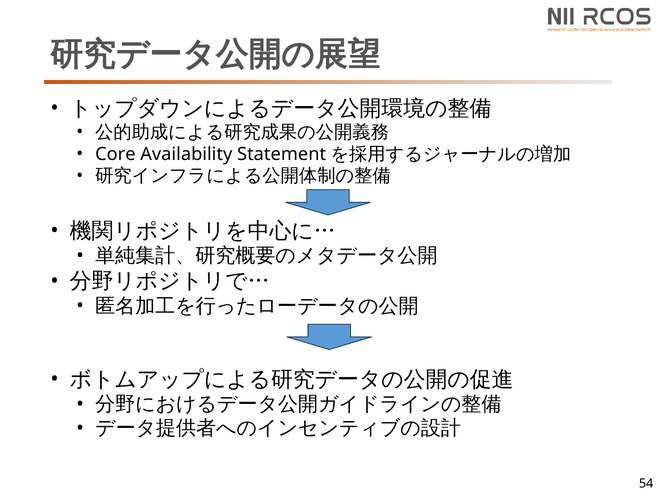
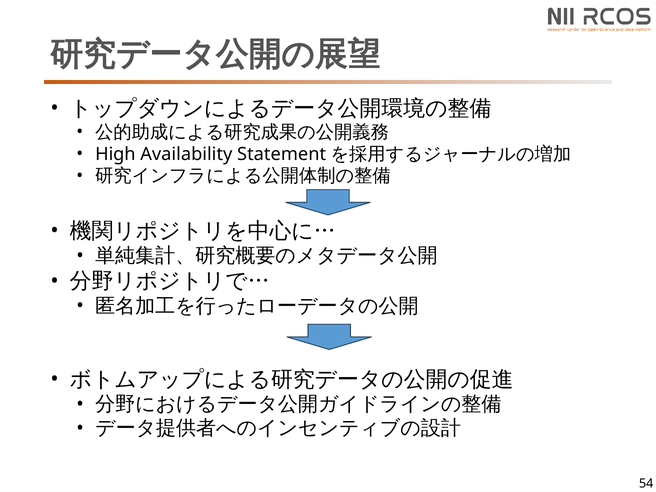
Core: Core -> High (115, 154)
